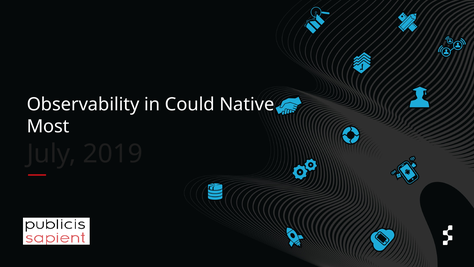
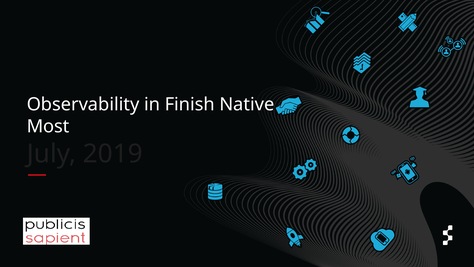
Could: Could -> Finish (190, 104)
